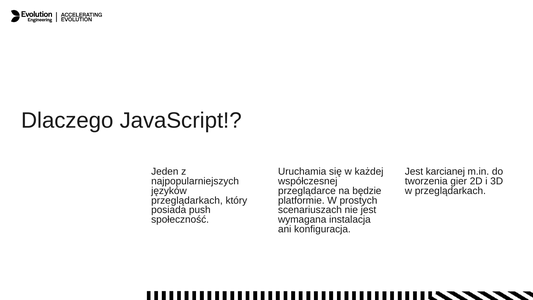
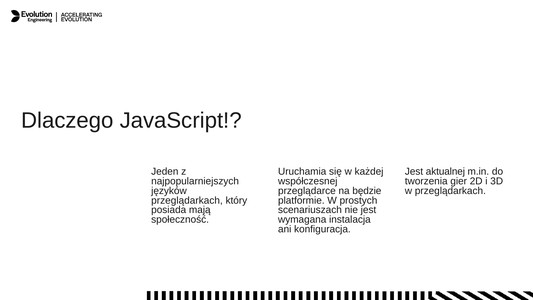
karcianej: karcianej -> aktualnej (445, 171)
push: push -> mają (200, 210)
